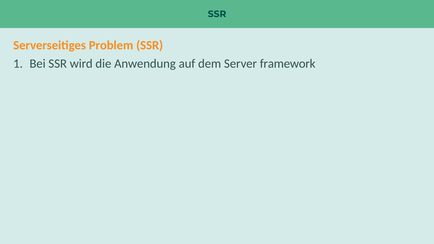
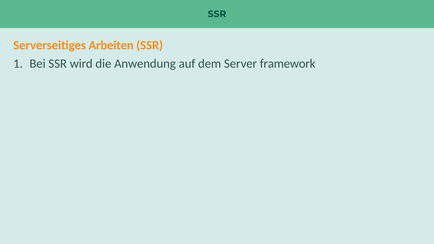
Problem: Problem -> Arbeiten (111, 45)
